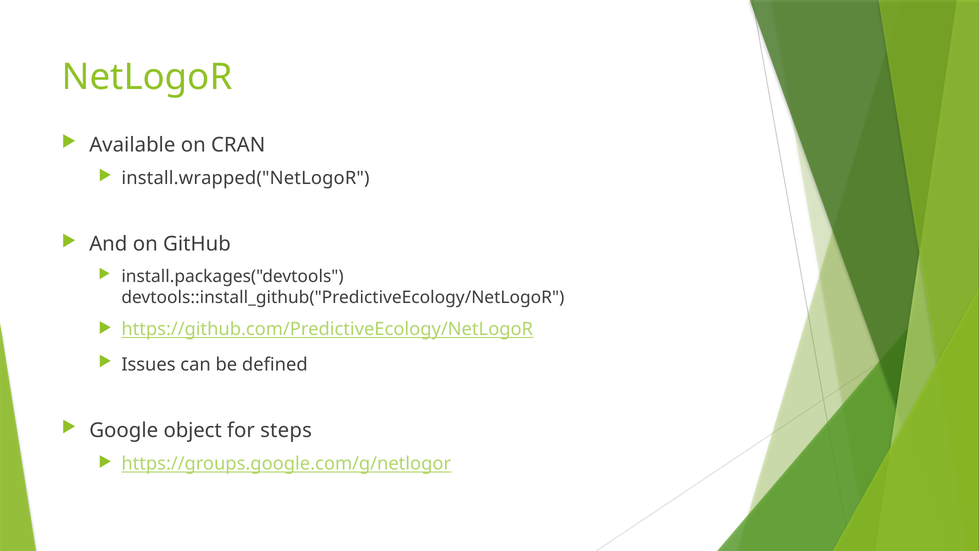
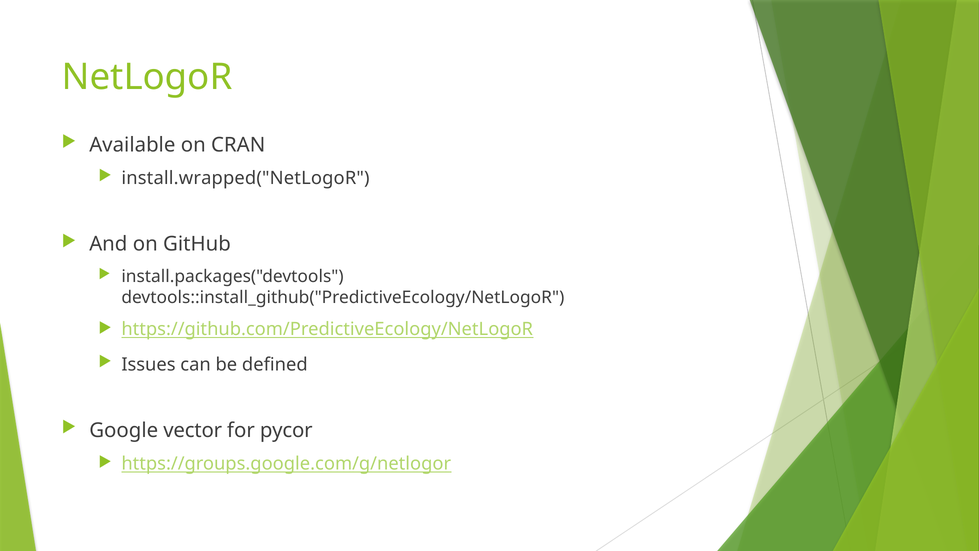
object: object -> vector (193, 430)
steps: steps -> pycor (286, 430)
